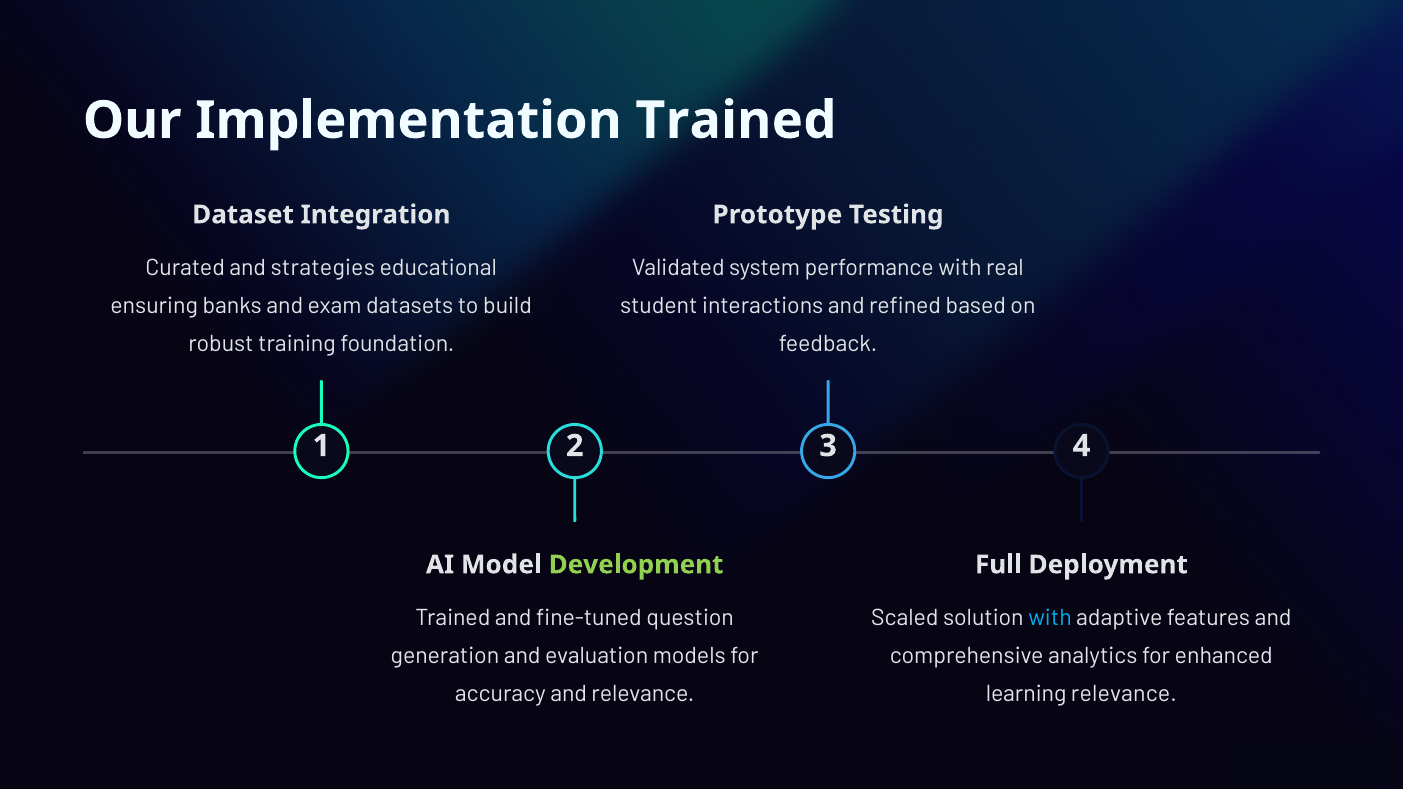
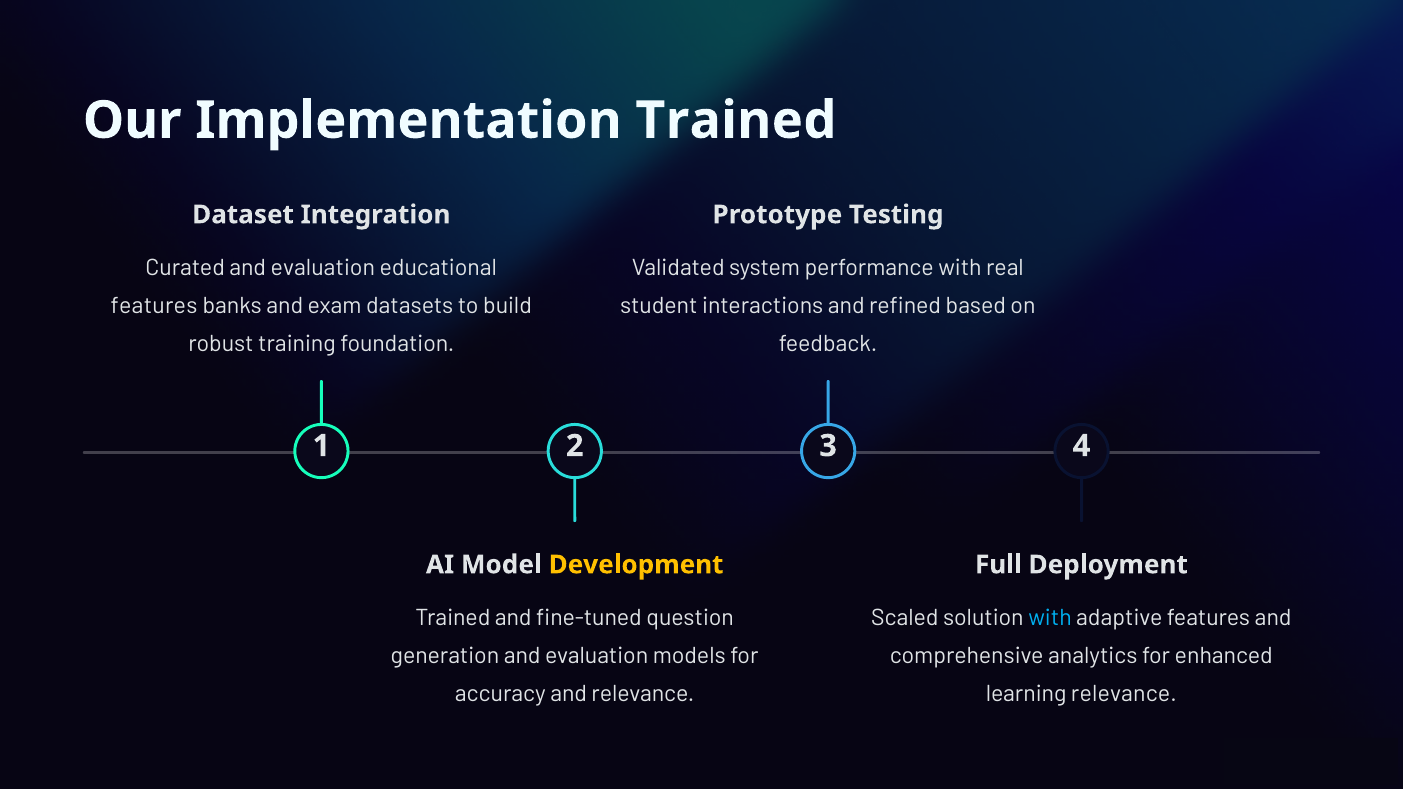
Curated and strategies: strategies -> evaluation (323, 268)
ensuring: ensuring -> features (154, 306)
Development colour: light green -> yellow (636, 565)
